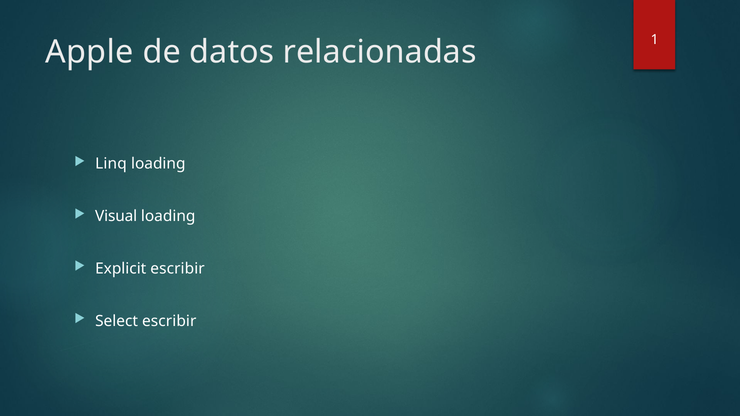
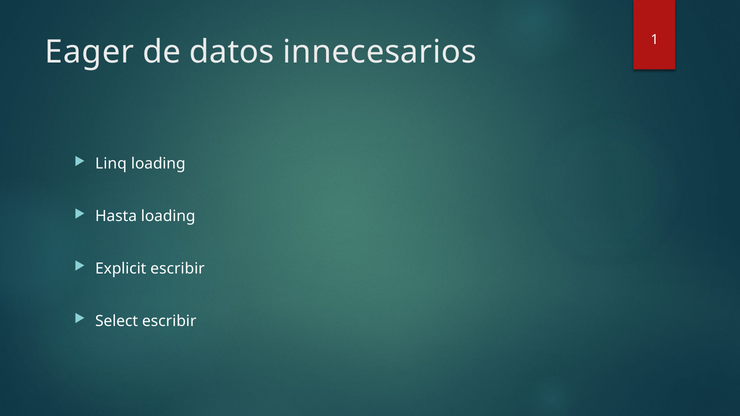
Apple: Apple -> Eager (89, 52)
relacionadas: relacionadas -> innecesarios (380, 52)
Visual: Visual -> Hasta (116, 216)
